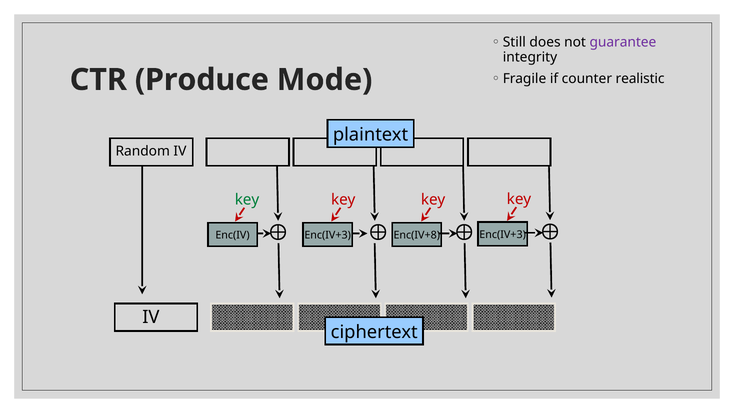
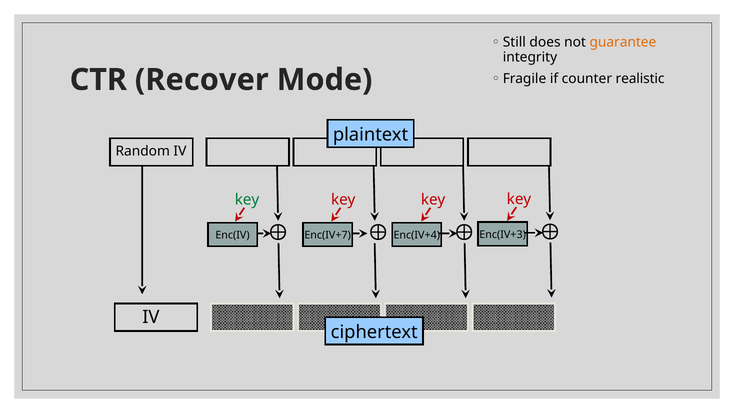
guarantee colour: purple -> orange (623, 42)
Produce: Produce -> Recover (202, 80)
Enc(IV+8: Enc(IV+8 -> Enc(IV+4 (417, 235)
Enc(IV+3: Enc(IV+3 -> Enc(IV+7 (328, 235)
